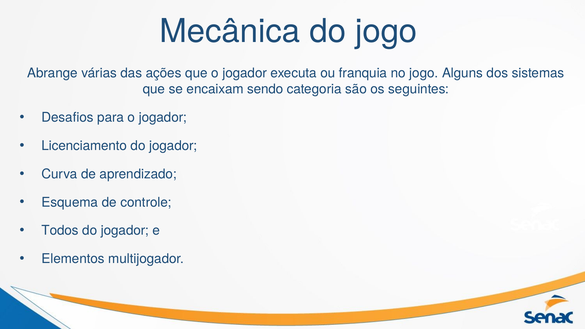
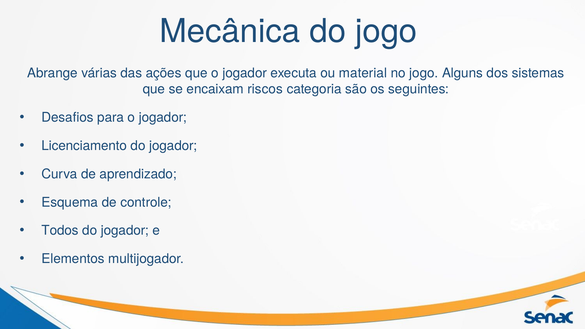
franquia: franquia -> material (363, 73)
sendo: sendo -> riscos (265, 89)
